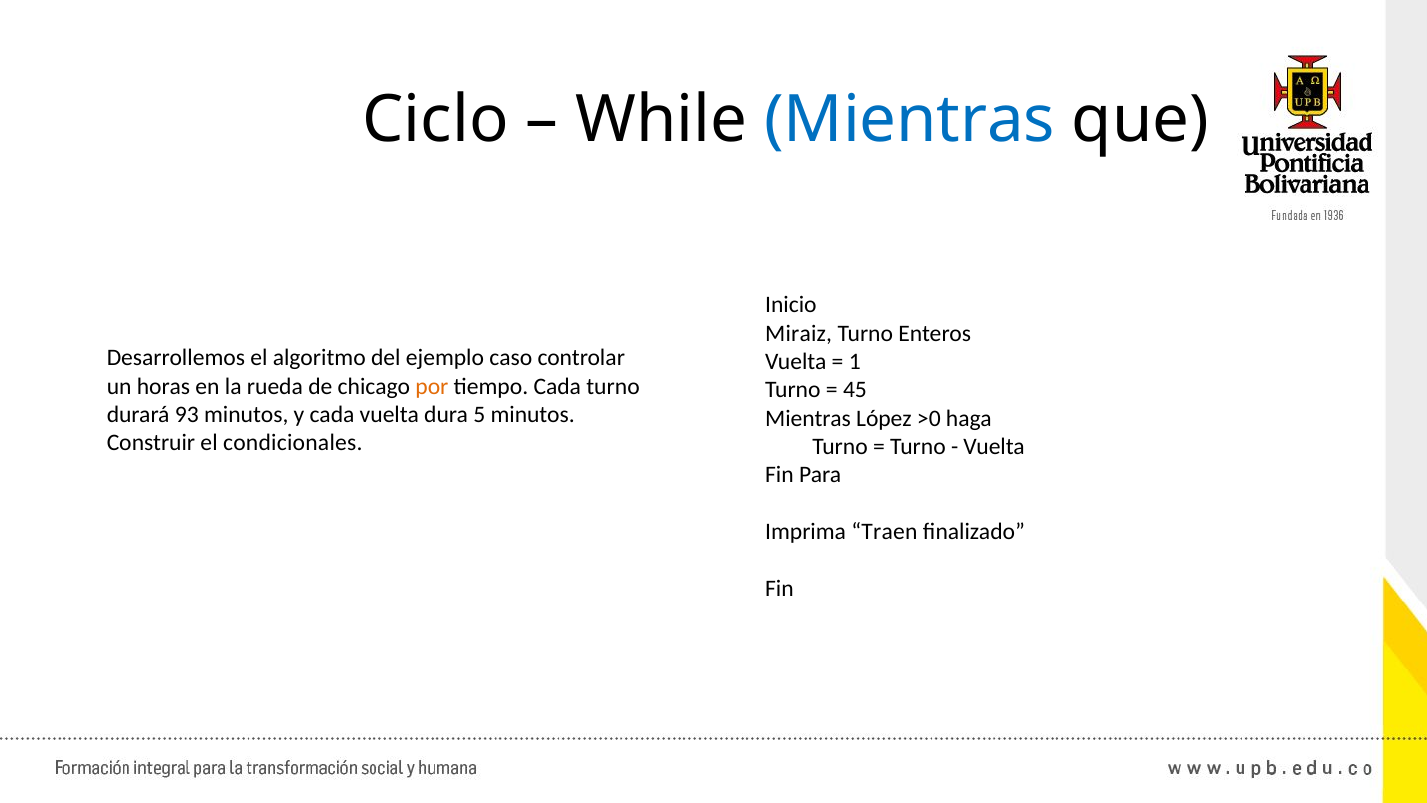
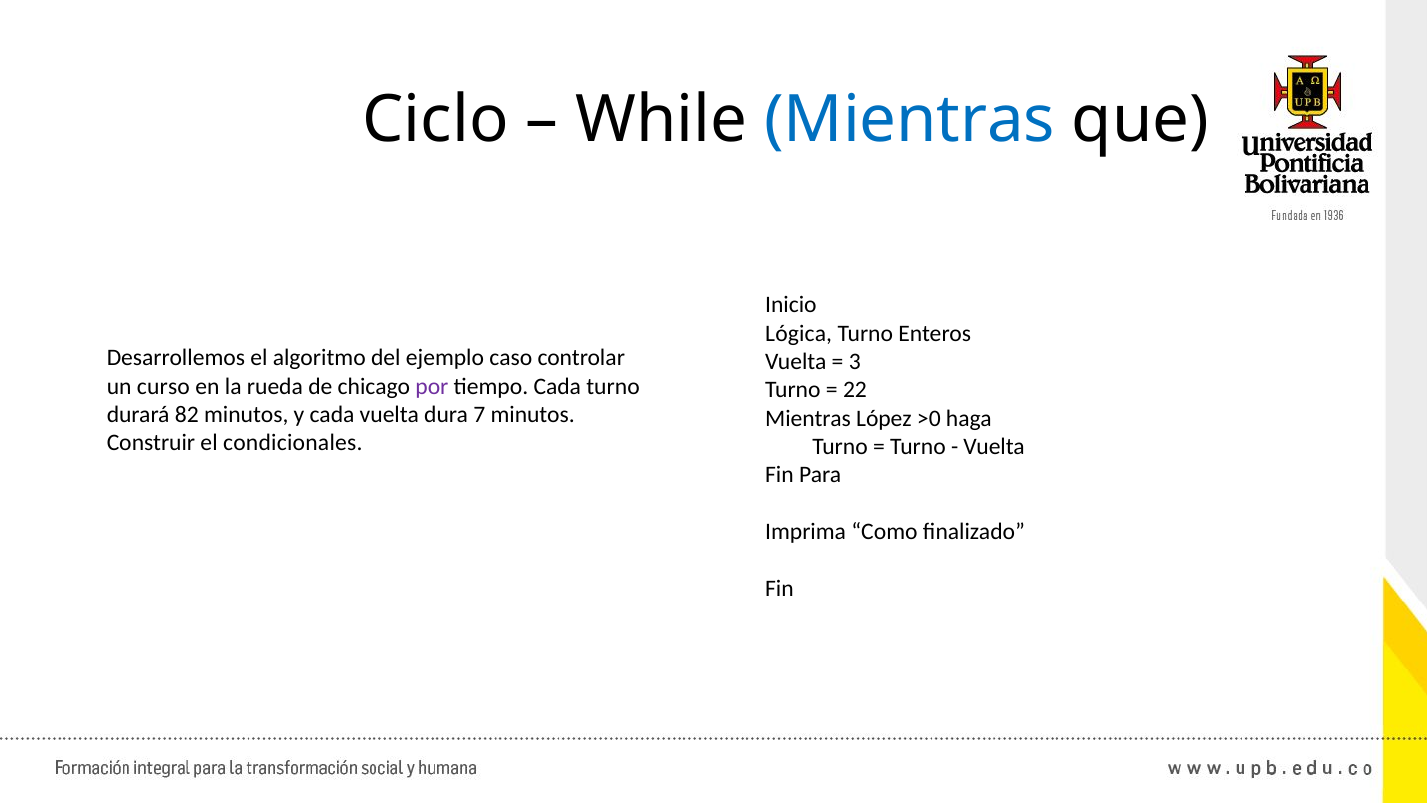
Miraiz: Miraiz -> Lógica (799, 333)
1: 1 -> 3 (855, 362)
horas: horas -> curso (163, 386)
por colour: orange -> purple (432, 386)
45: 45 -> 22 (855, 390)
93: 93 -> 82 (187, 414)
5: 5 -> 7 (479, 414)
Traen: Traen -> Como (884, 532)
